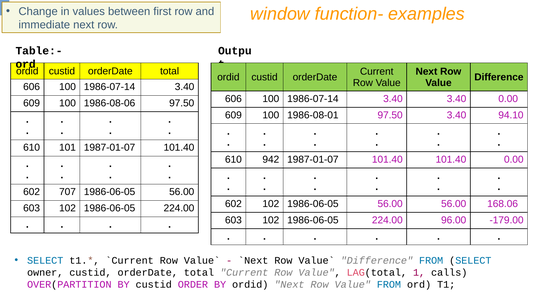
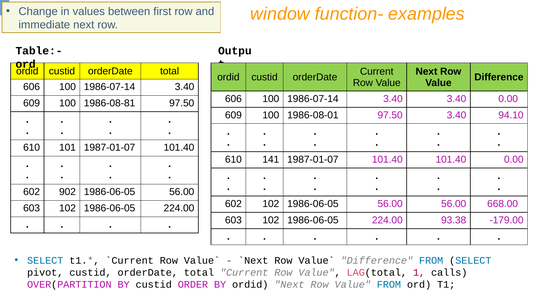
1986-08-06: 1986-08-06 -> 1986-08-81 (110, 103)
942: 942 -> 141 (271, 160)
707: 707 -> 902 (67, 192)
168.06: 168.06 -> 668.00 (503, 204)
96.00: 96.00 -> 93.38 (454, 220)
owner: owner -> pivot (45, 273)
